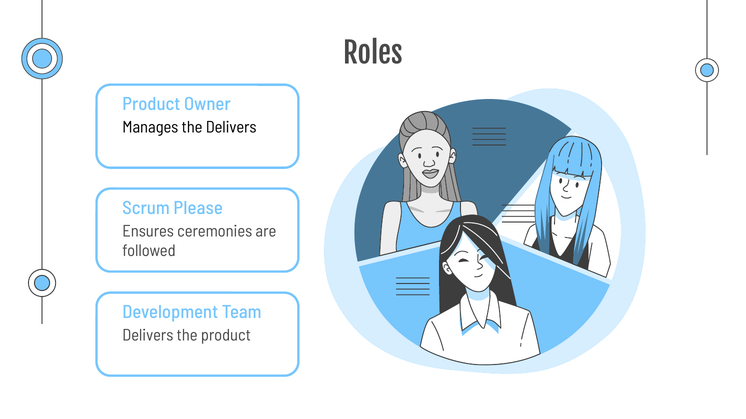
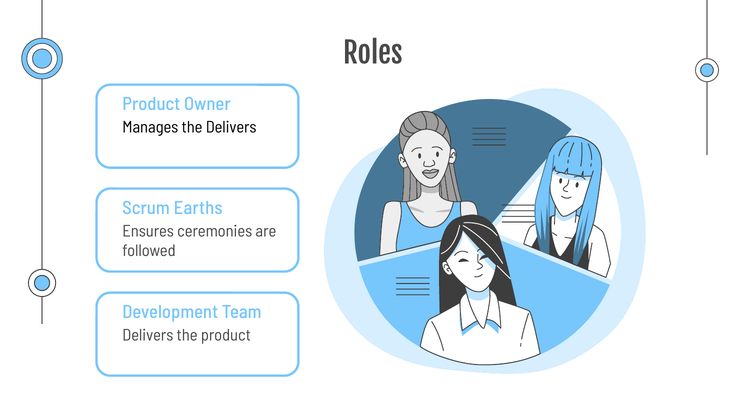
Please: Please -> Earths (198, 208)
